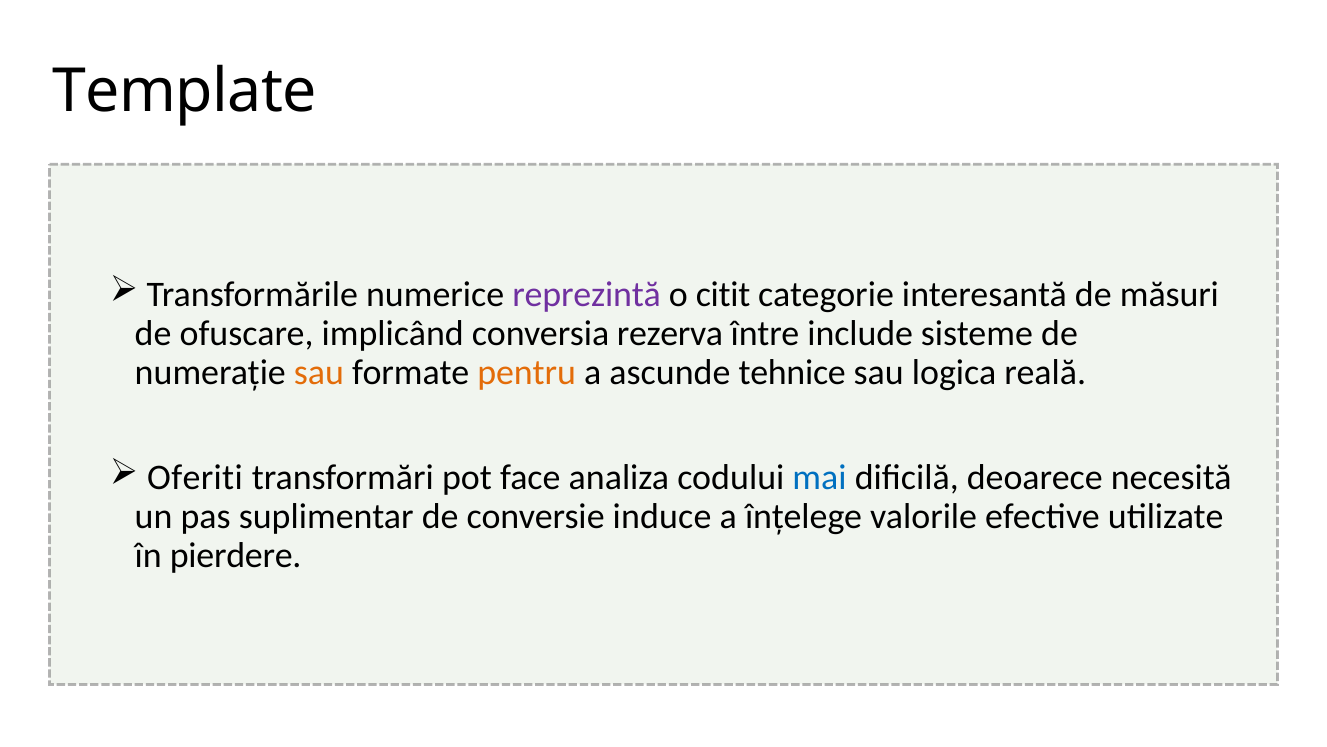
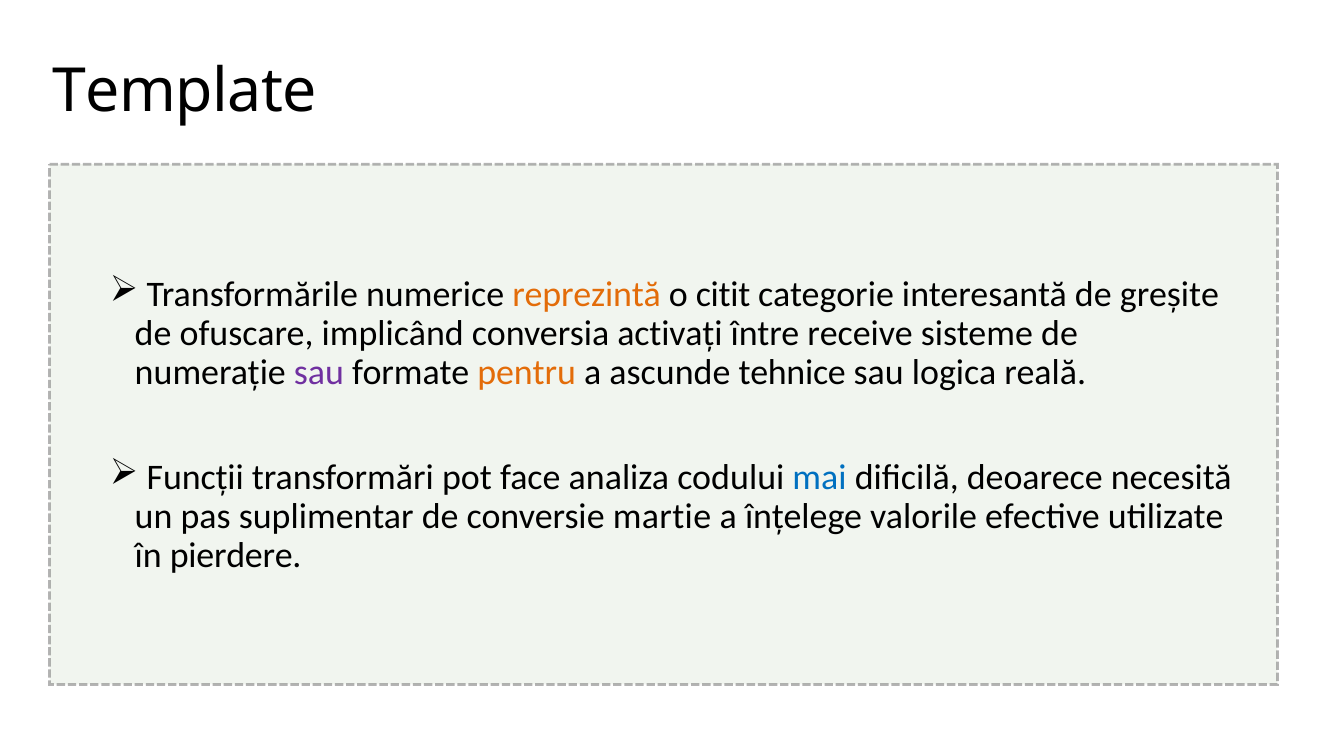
reprezintă colour: purple -> orange (587, 294)
măsuri: măsuri -> greșite (1169, 294)
rezerva: rezerva -> activați (670, 333)
include: include -> receive (860, 333)
sau colour: orange -> purple (319, 372)
Oferiti: Oferiti -> Funcții (195, 477)
induce: induce -> martie (662, 516)
